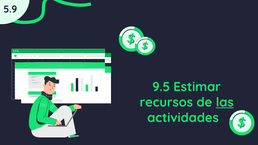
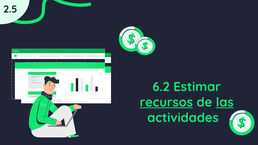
5.9: 5.9 -> 2.5 (10, 9)
9.5: 9.5 -> 6.2 (161, 87)
recursos underline: none -> present (166, 102)
